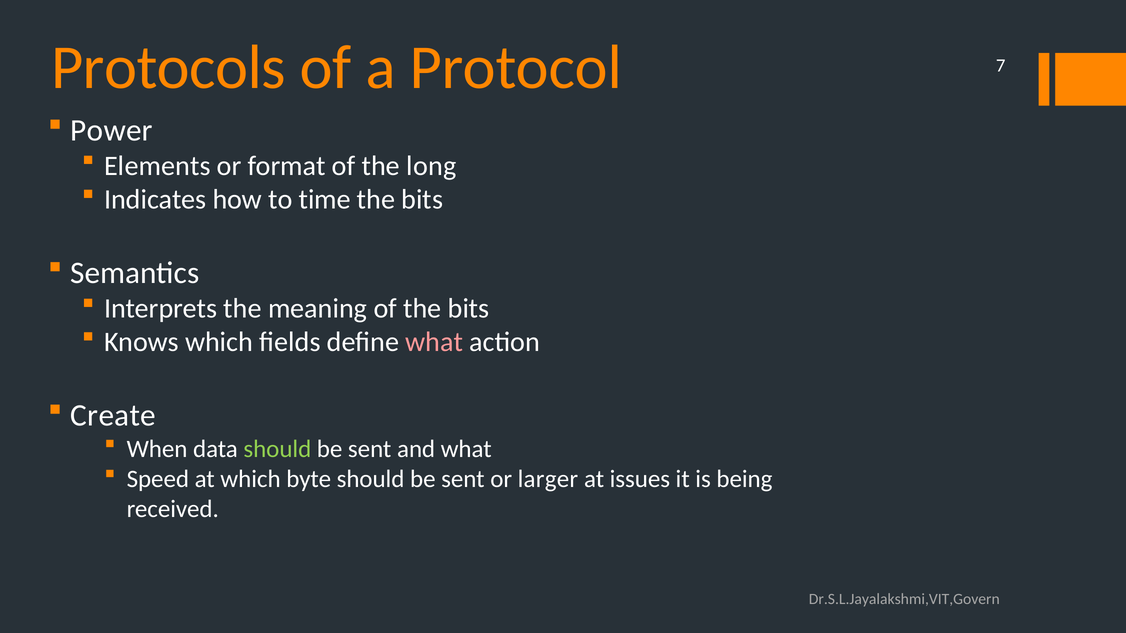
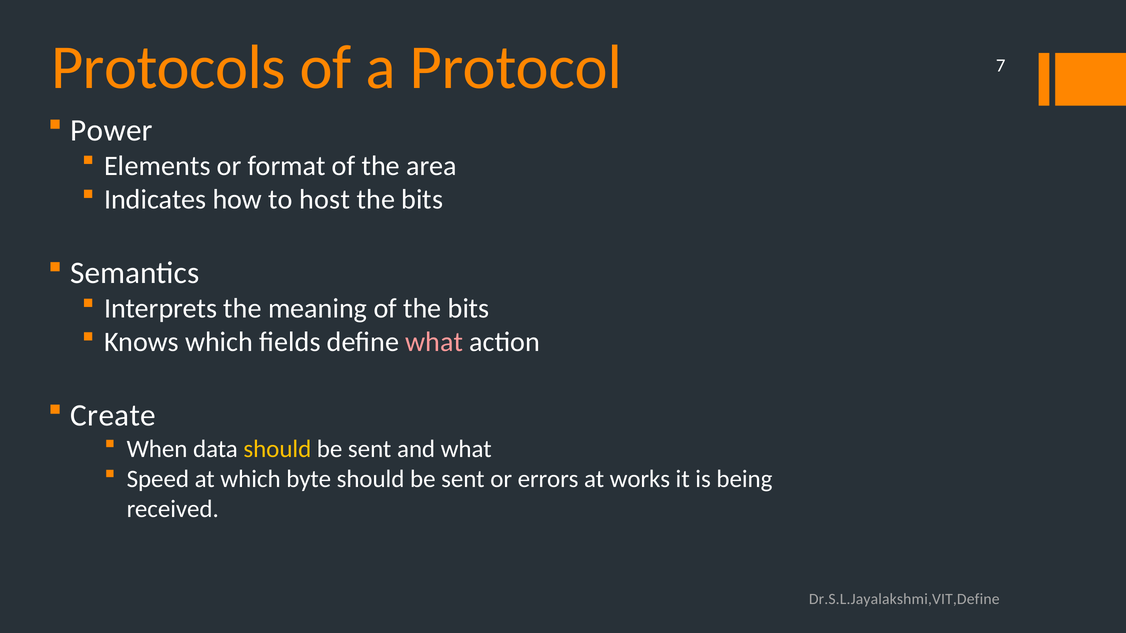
long: long -> area (432, 166)
time: time -> host (325, 200)
should colour: light green -> yellow (277, 449)
larger: larger -> errors (548, 479)
issues: issues -> works (640, 479)
Dr.S.L.Jayalakshmi,VIT,Govern: Dr.S.L.Jayalakshmi,VIT,Govern -> Dr.S.L.Jayalakshmi,VIT,Define (904, 599)
